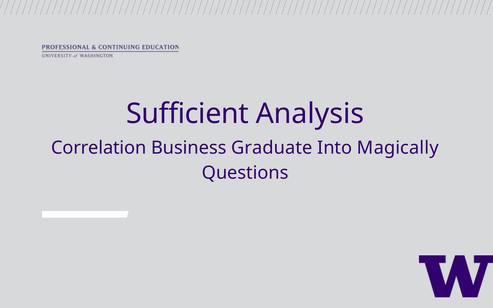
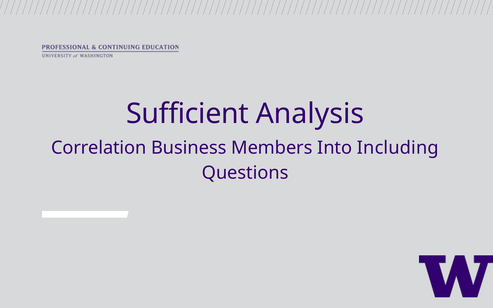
Graduate: Graduate -> Members (272, 148)
Magically: Magically -> Including (398, 148)
